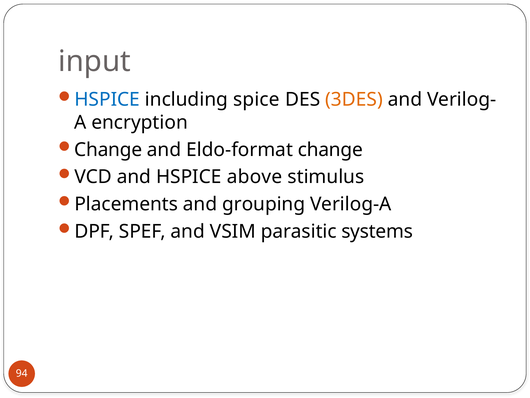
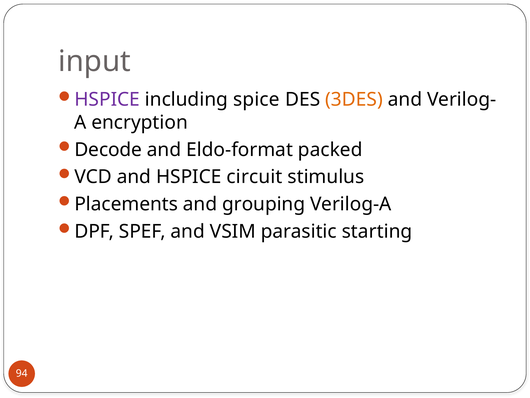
HSPICE colour: blue -> purple (107, 99)
Change: Change -> Decode (108, 150)
Eldo-format change: change -> packed (330, 150)
above: above -> circuit (255, 177)
systems: systems -> starting (377, 231)
